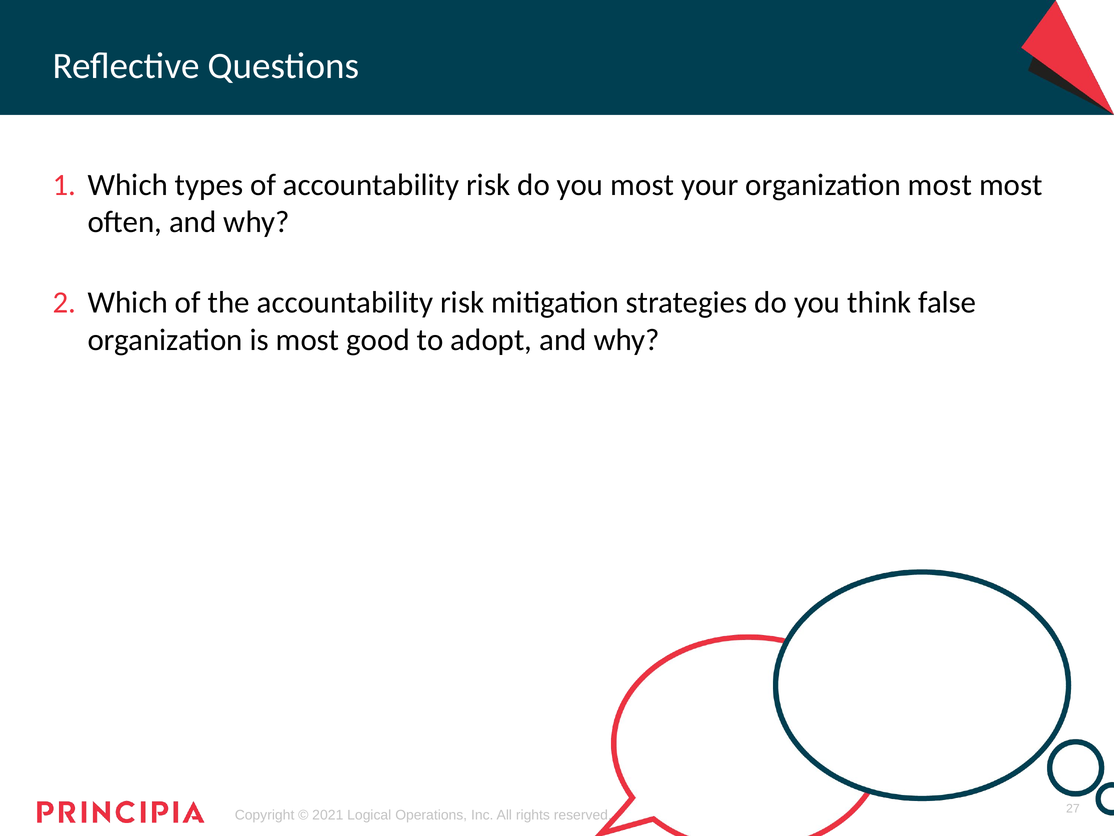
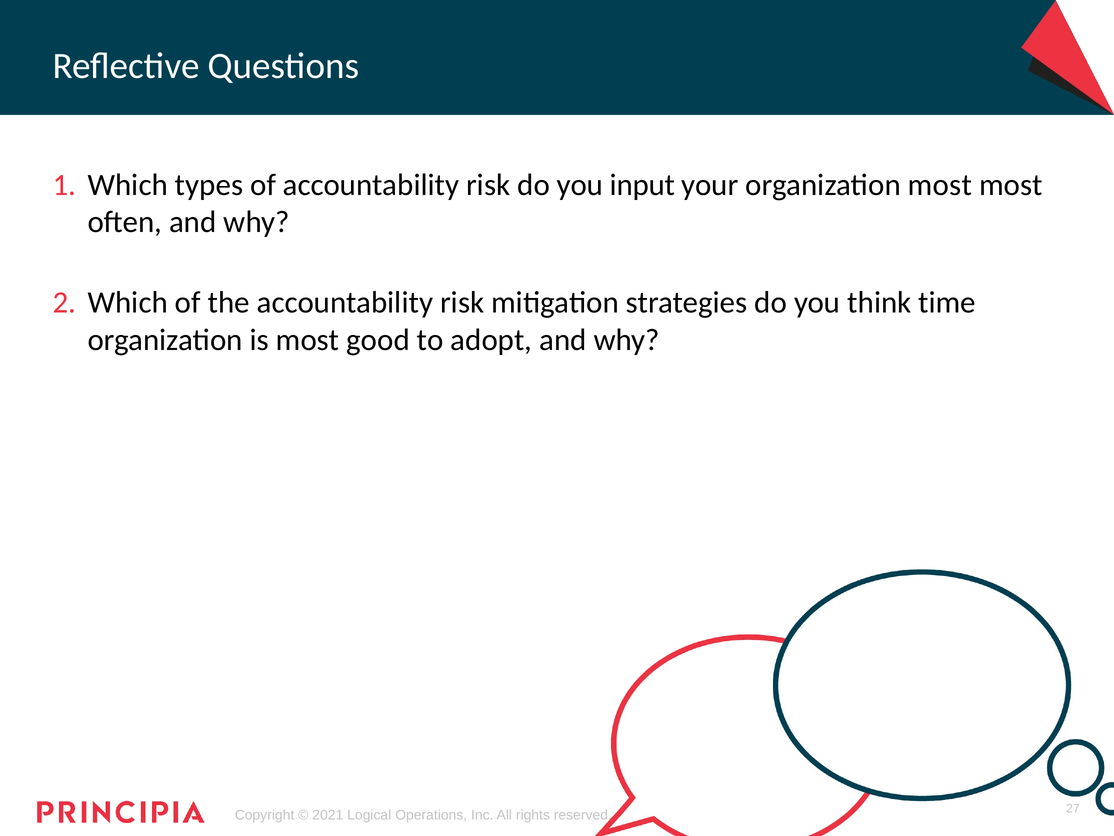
you most: most -> input (642, 185)
false: false -> time (947, 303)
